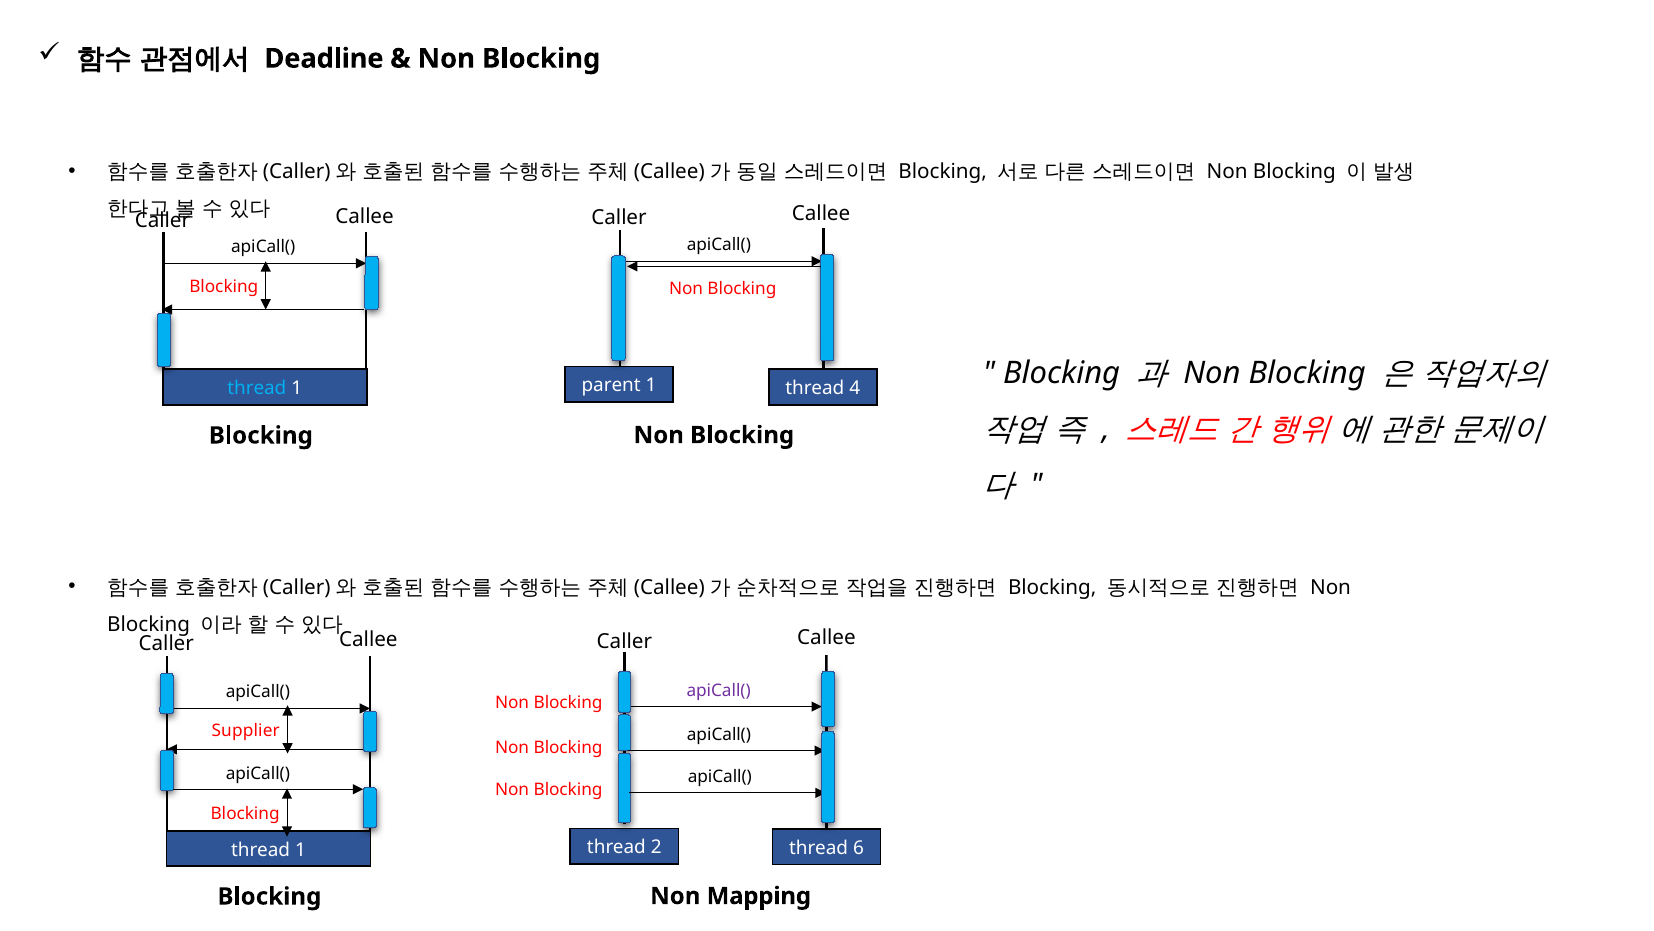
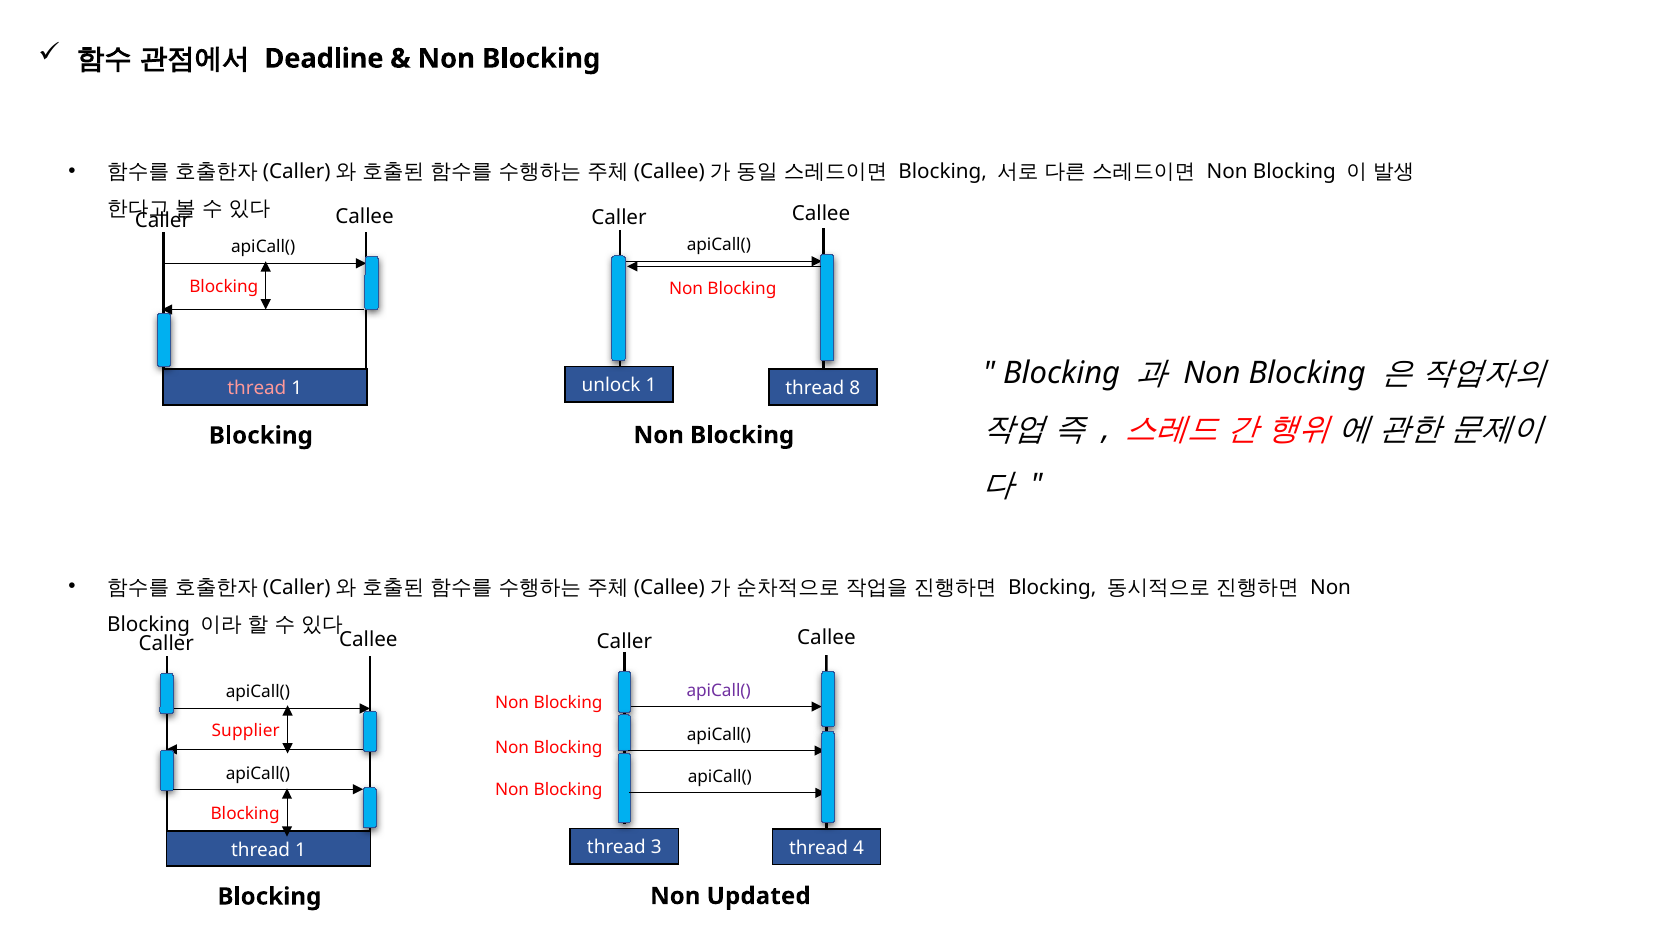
parent: parent -> unlock (611, 385)
4: 4 -> 8 (855, 388)
thread colour: light blue -> pink (257, 388)
2: 2 -> 3 (656, 847)
6: 6 -> 4 (859, 847)
Mapping: Mapping -> Updated (759, 895)
